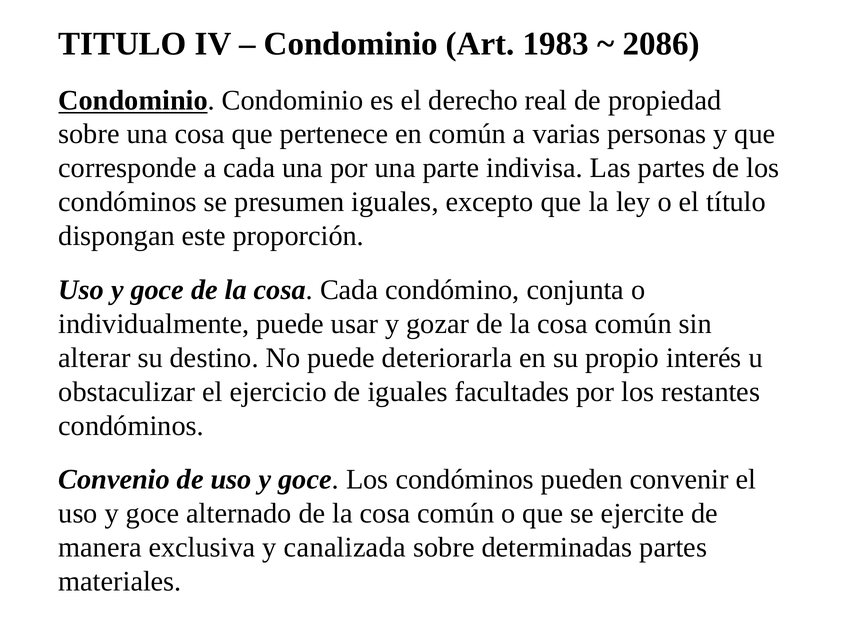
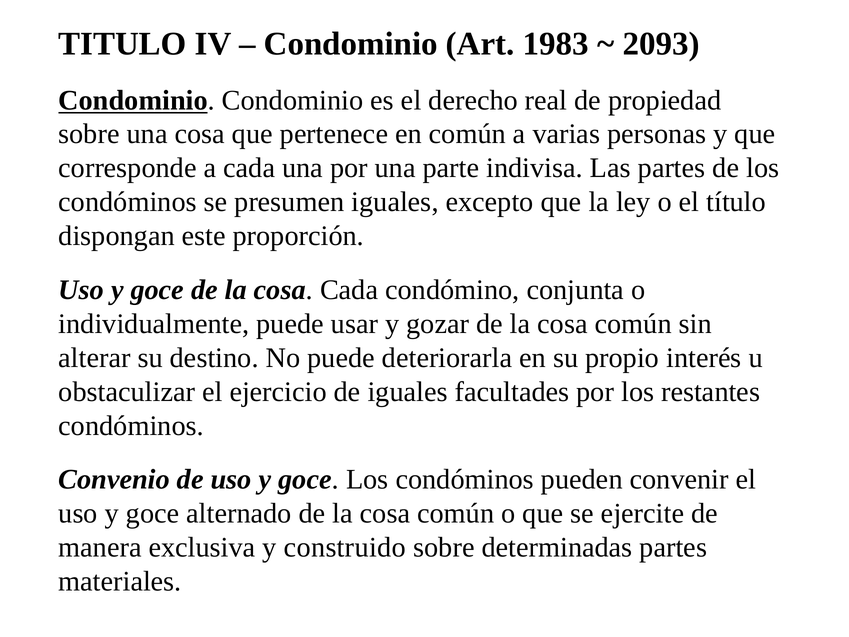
2086: 2086 -> 2093 (661, 44)
canalizada: canalizada -> construido (345, 547)
